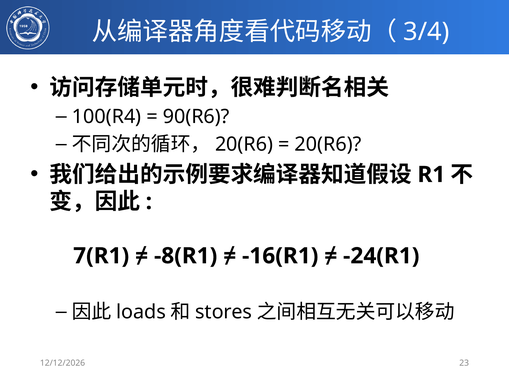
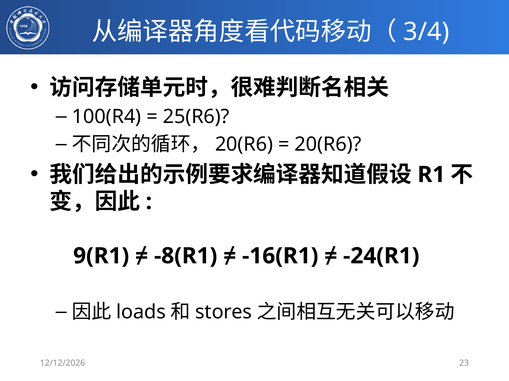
90(R6: 90(R6 -> 25(R6 (196, 117)
7(R1: 7(R1 -> 9(R1 (101, 256)
